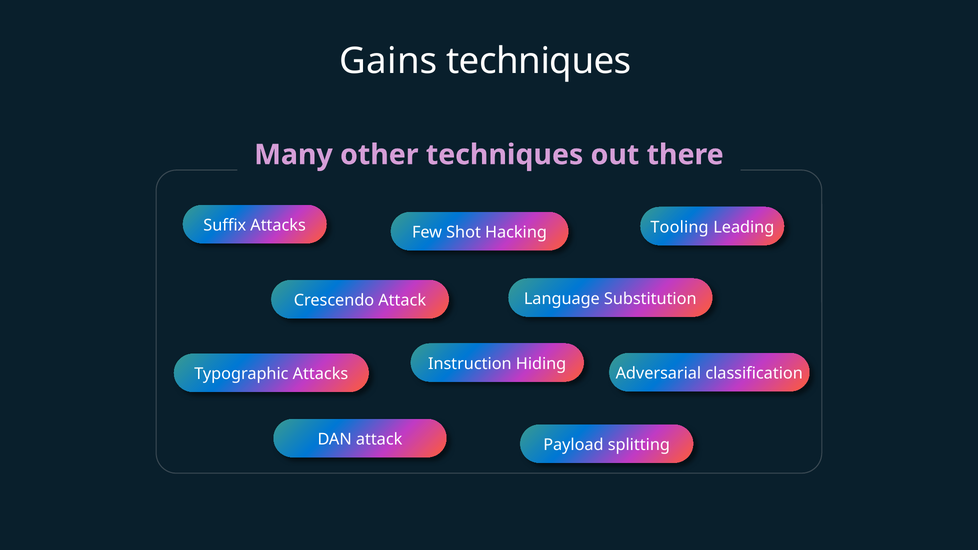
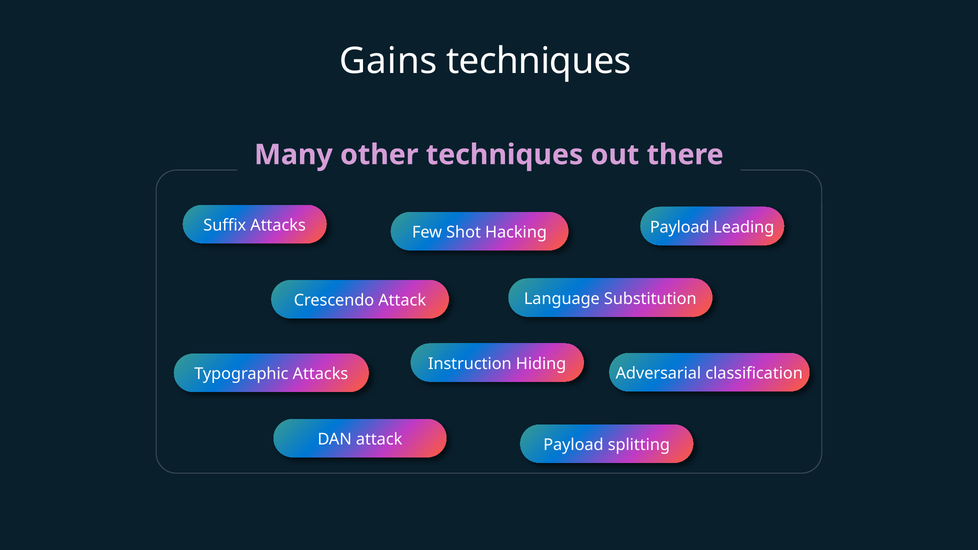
Tooling: Tooling -> Payload (680, 227)
